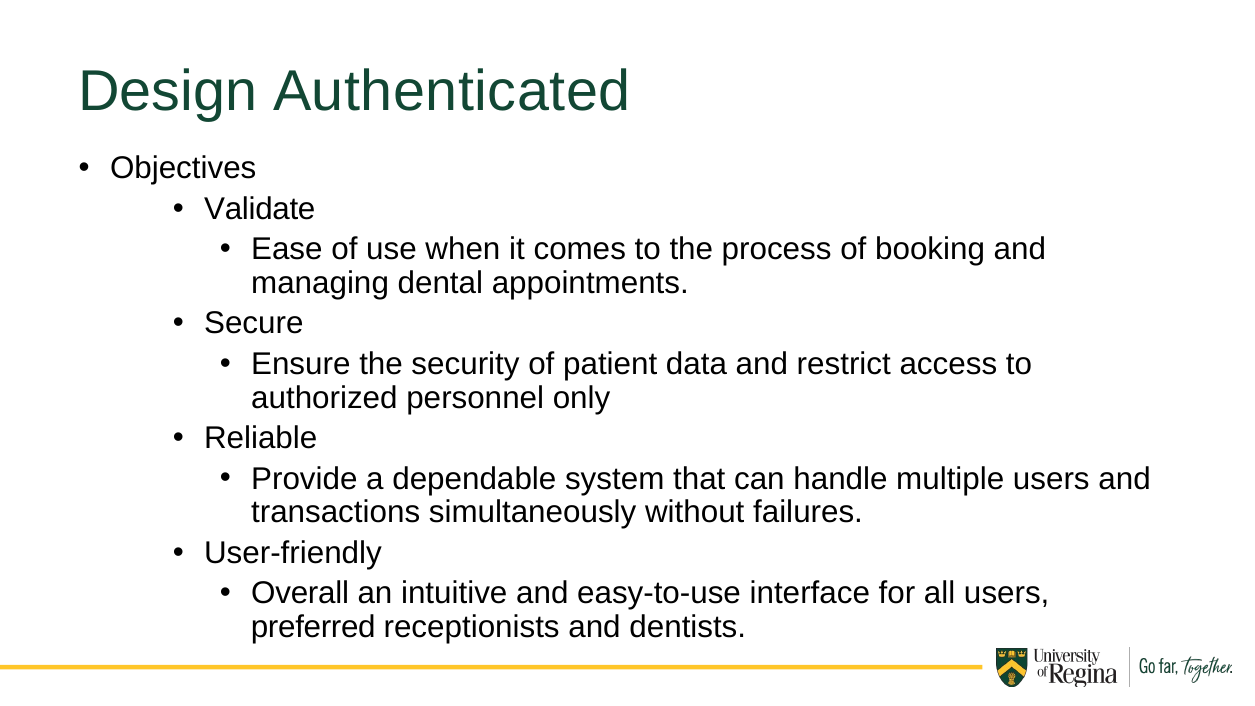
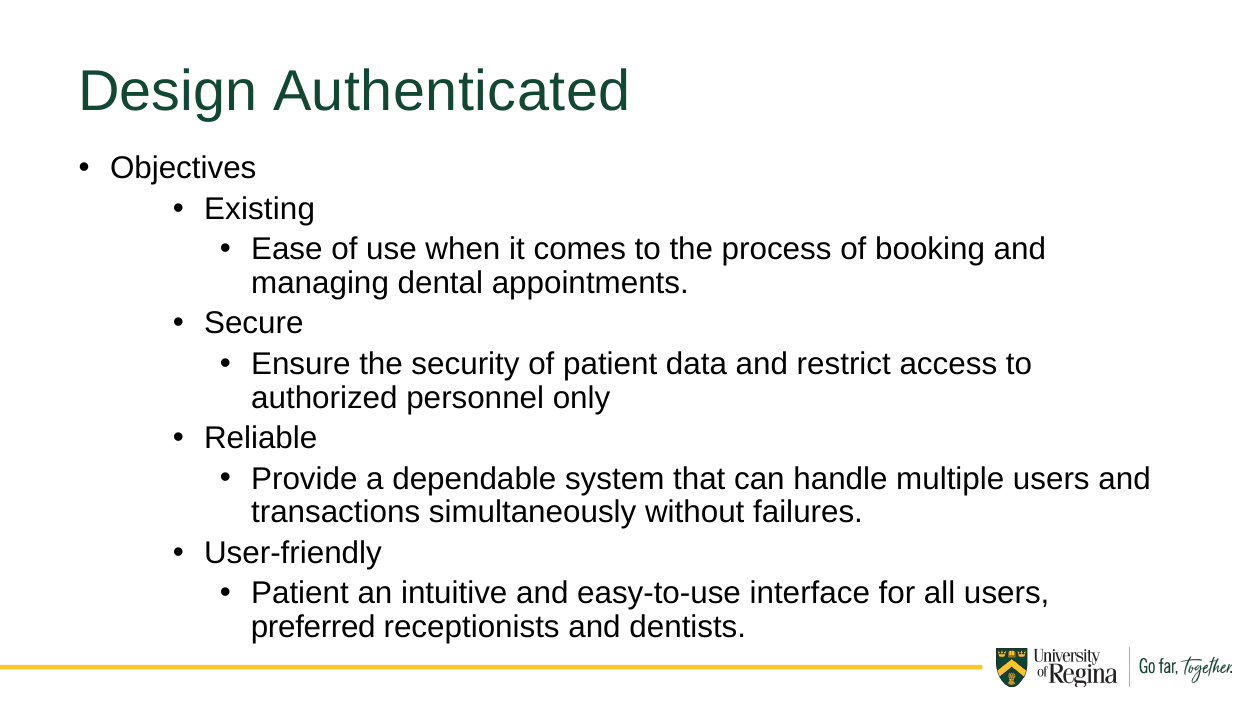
Validate: Validate -> Existing (260, 209)
Overall: Overall -> Patient (300, 593)
